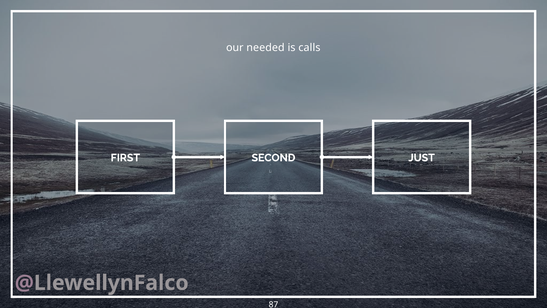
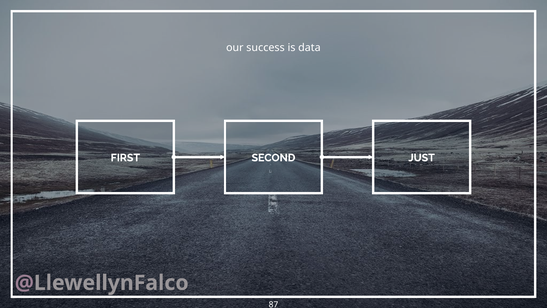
needed: needed -> success (266, 48)
calls: calls -> data (309, 48)
